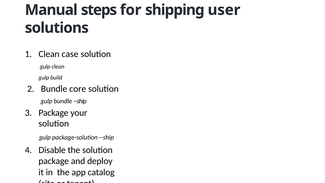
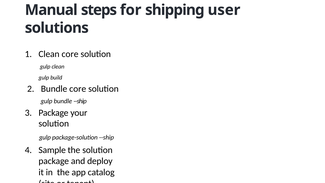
Clean case: case -> core (70, 54)
Disable: Disable -> Sample (52, 150)
